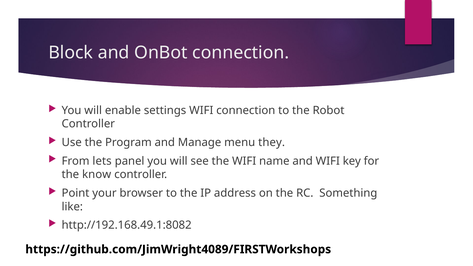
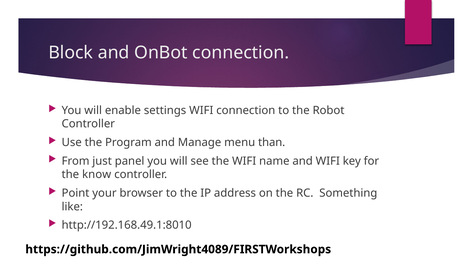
they: they -> than (272, 142)
lets: lets -> just (102, 161)
http://192.168.49.1:8082: http://192.168.49.1:8082 -> http://192.168.49.1:8010 (127, 225)
